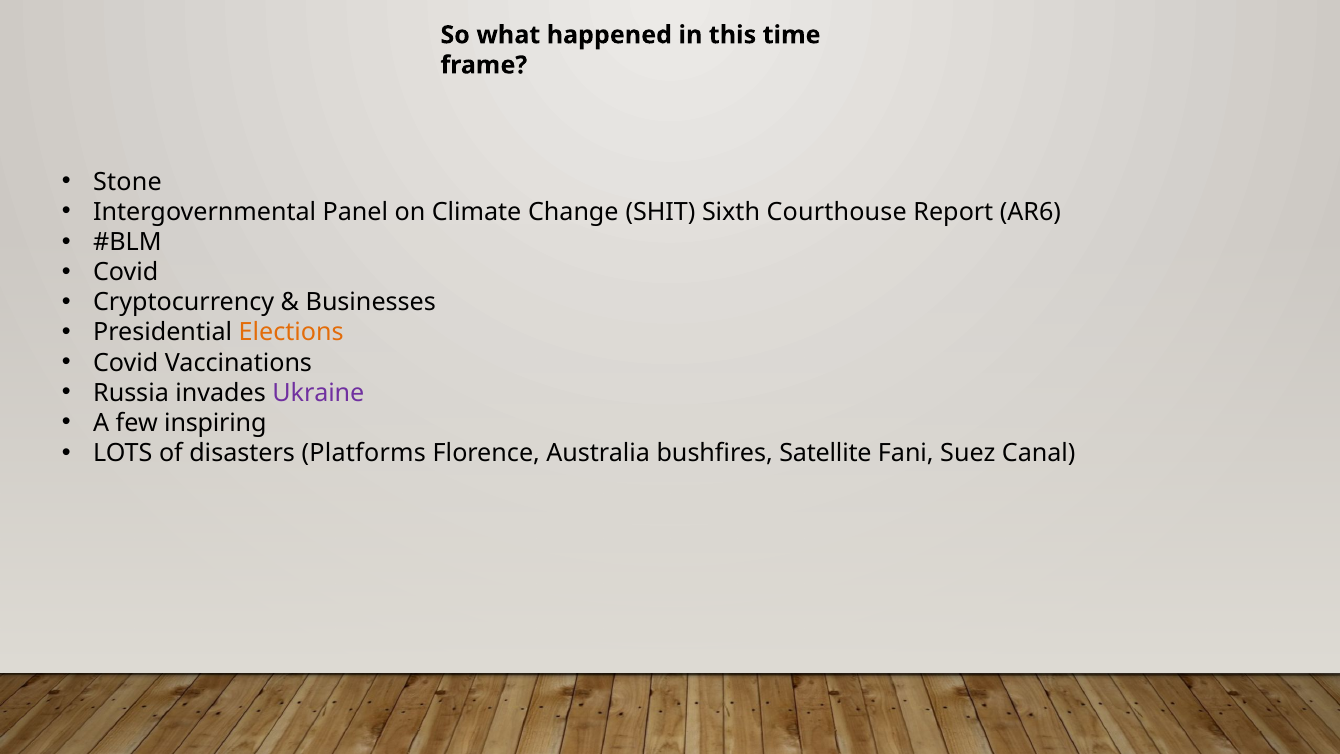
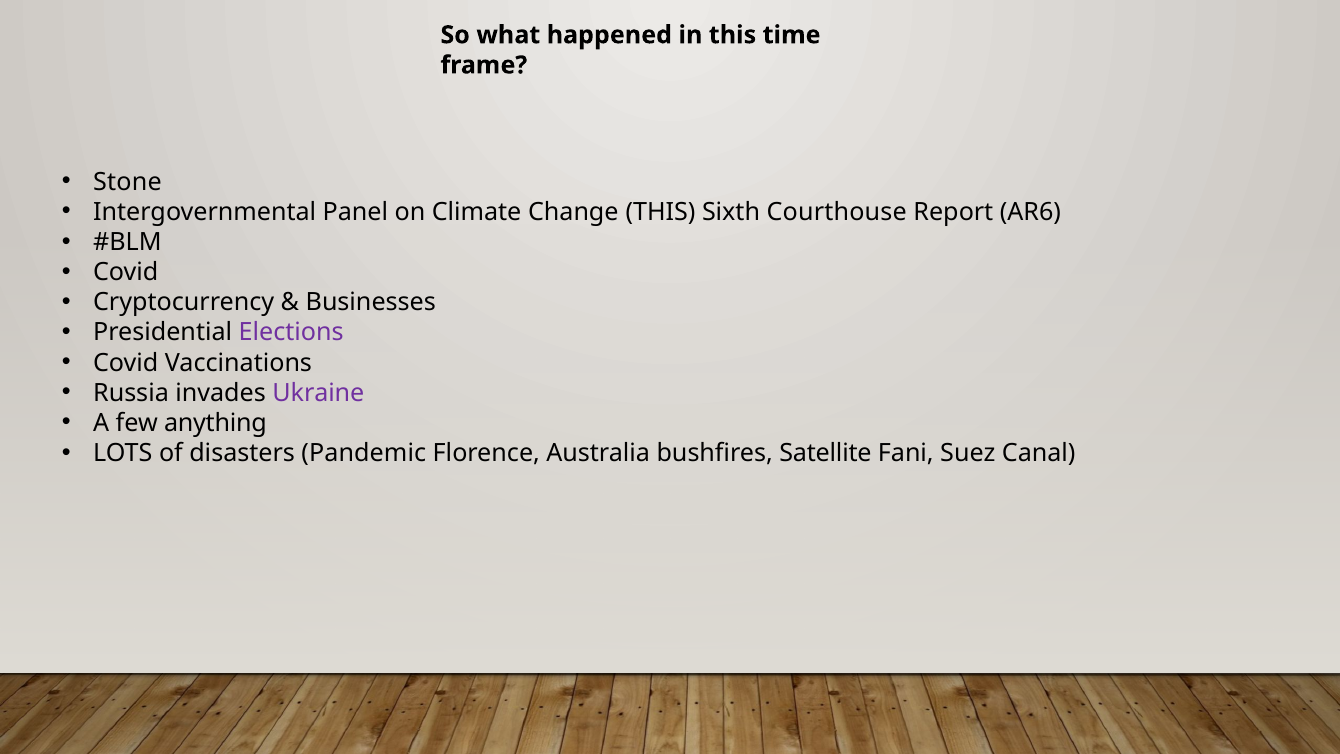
Change SHIT: SHIT -> THIS (661, 212)
Elections colour: orange -> purple (291, 332)
inspiring: inspiring -> anything (215, 423)
Platforms: Platforms -> Pandemic (364, 453)
